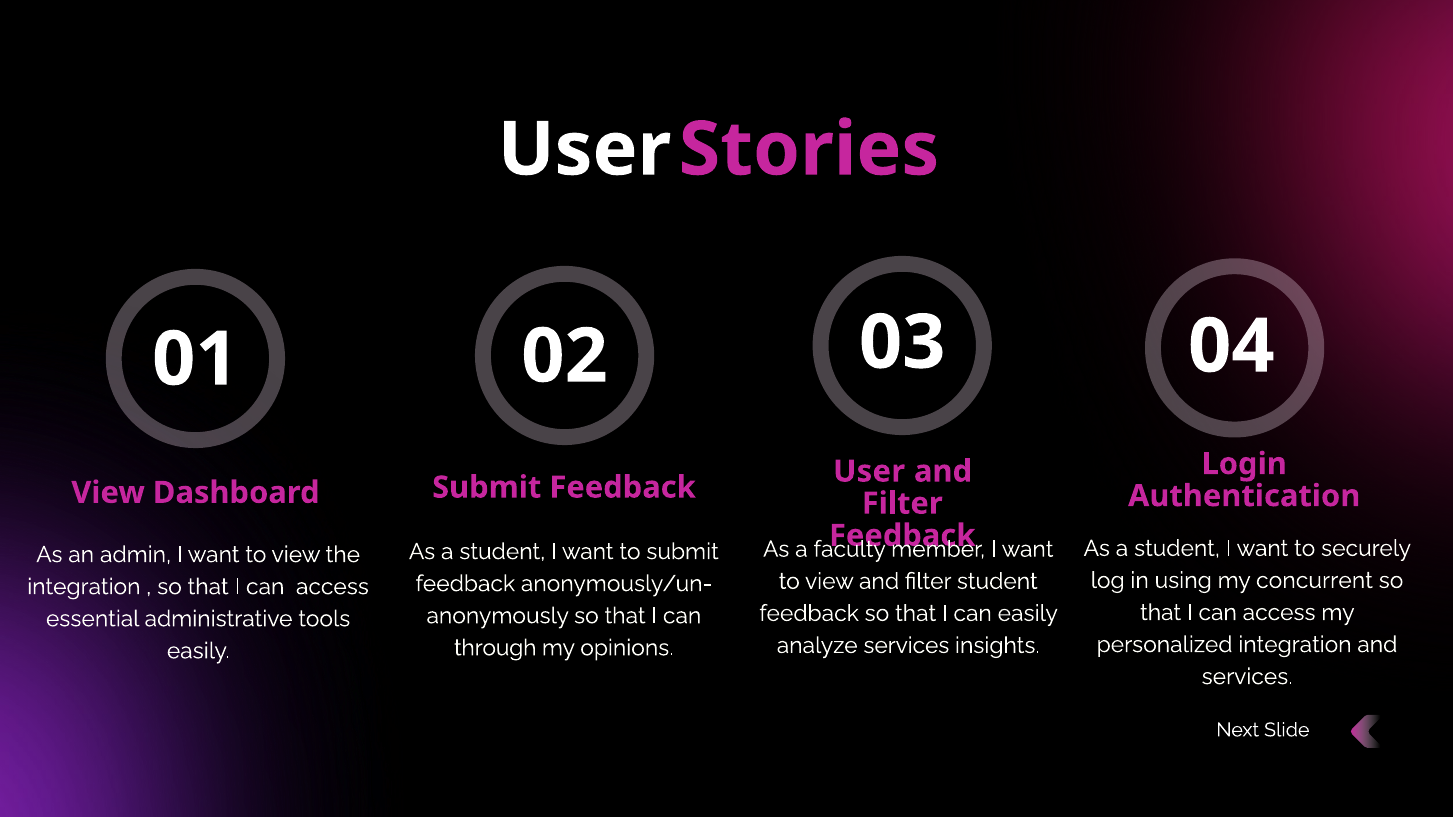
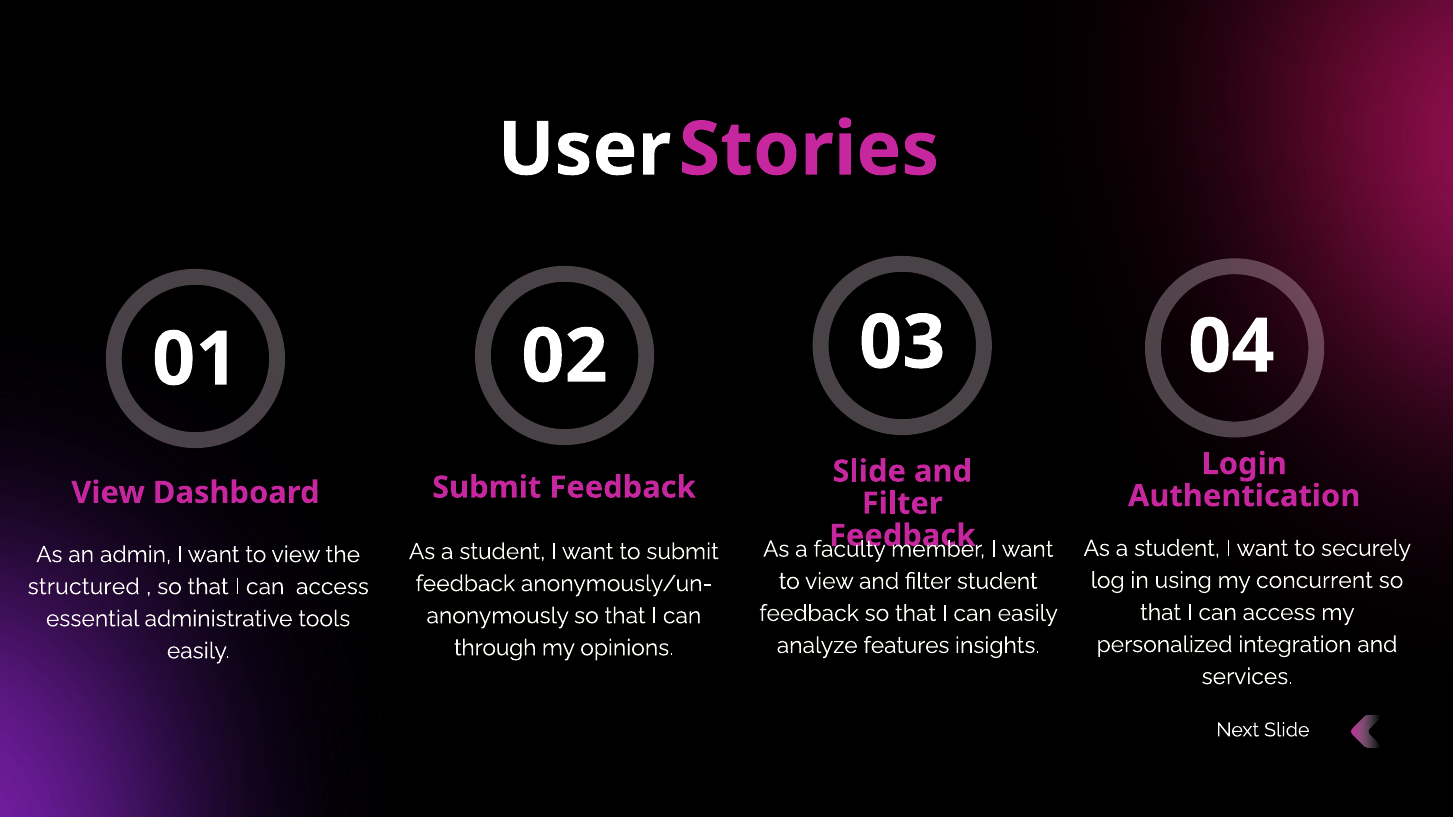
User: User -> Slide (869, 472)
integration: integration -> structured (84, 587)
analyze services: services -> features (906, 646)
